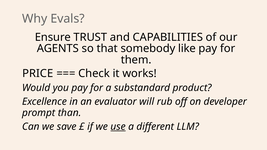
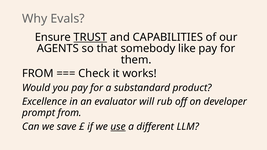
TRUST underline: none -> present (90, 37)
PRICE: PRICE -> FROM (38, 74)
prompt than: than -> from (70, 113)
